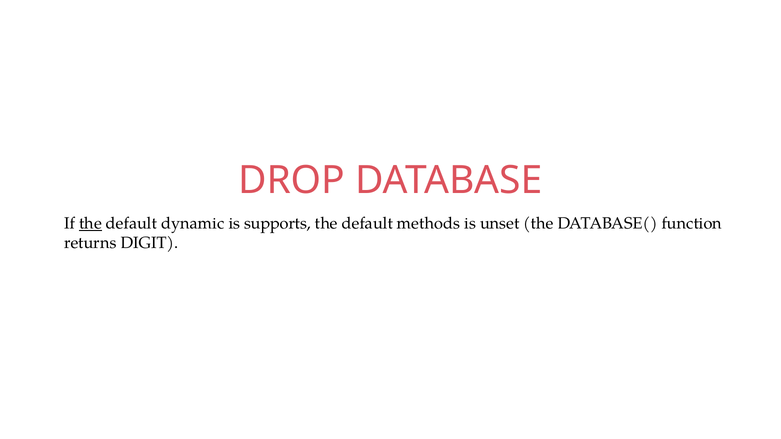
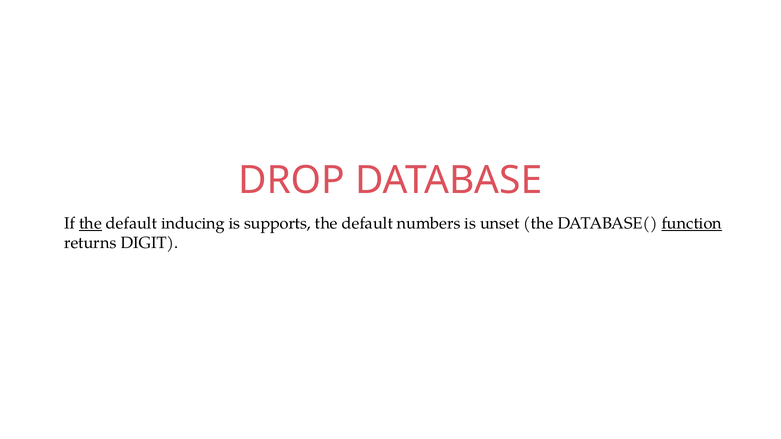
dynamic: dynamic -> inducing (193, 224)
methods: methods -> numbers (429, 224)
function underline: none -> present (692, 224)
